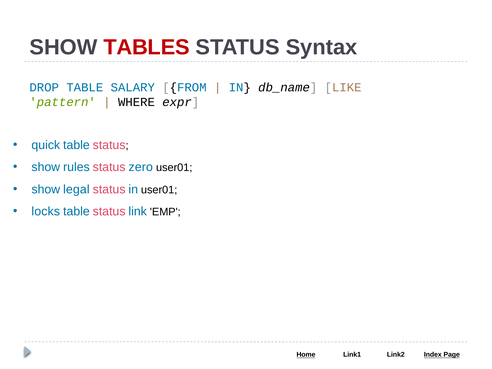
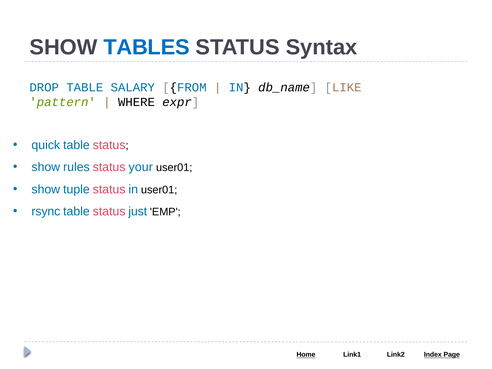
TABLES colour: red -> blue (147, 47)
zero: zero -> your (141, 167)
legal: legal -> tuple (76, 189)
locks: locks -> rsync (46, 211)
link: link -> just (138, 211)
